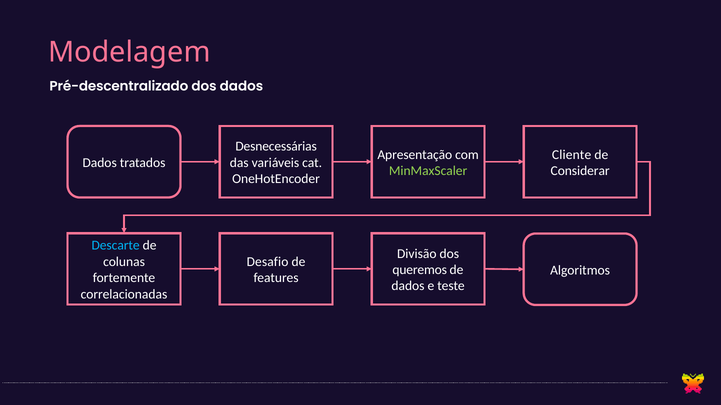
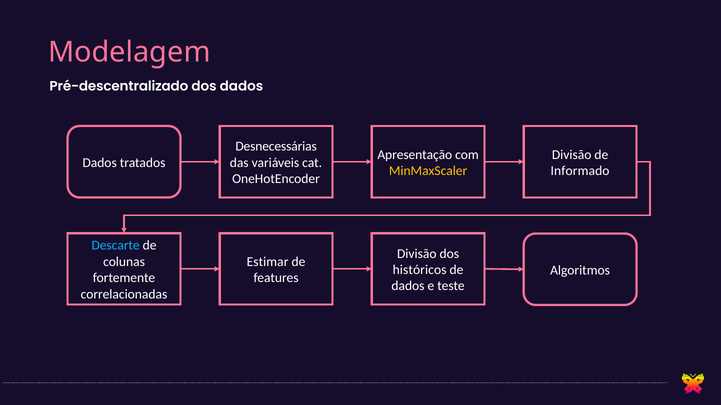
Cliente: Cliente -> Divisão (572, 155)
MinMaxScaler colour: light green -> yellow (428, 171)
Considerar: Considerar -> Informado (580, 171)
Desafio: Desafio -> Estimar (268, 262)
queremos: queremos -> históricos (420, 270)
